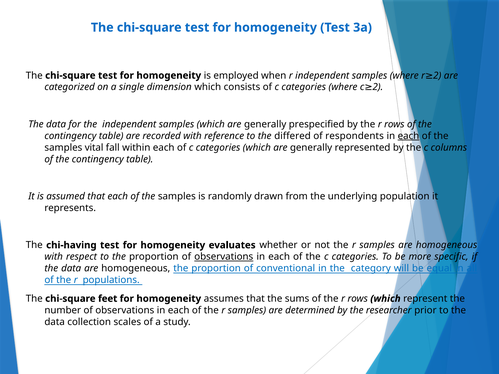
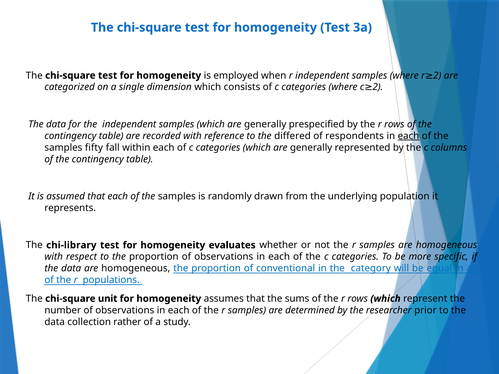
vital: vital -> fifty (94, 148)
chi-having: chi-having -> chi-library (71, 245)
observations underline: present -> none (224, 257)
feet: feet -> unit (108, 299)
scales: scales -> rather (127, 322)
